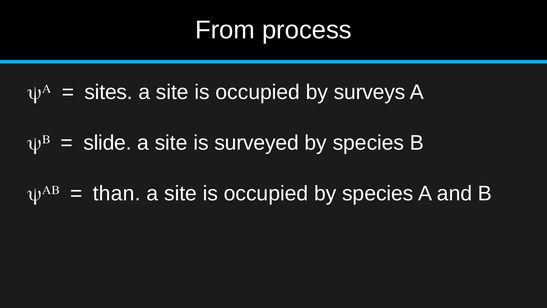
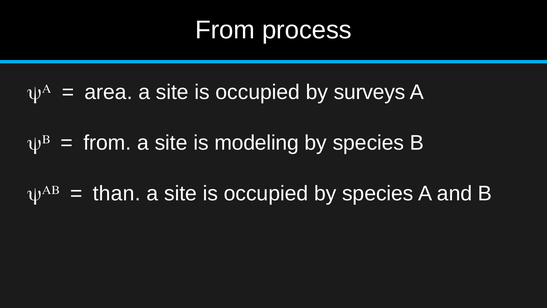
sites: sites -> area (109, 92)
slide: slide -> from (107, 143)
surveyed: surveyed -> modeling (257, 143)
